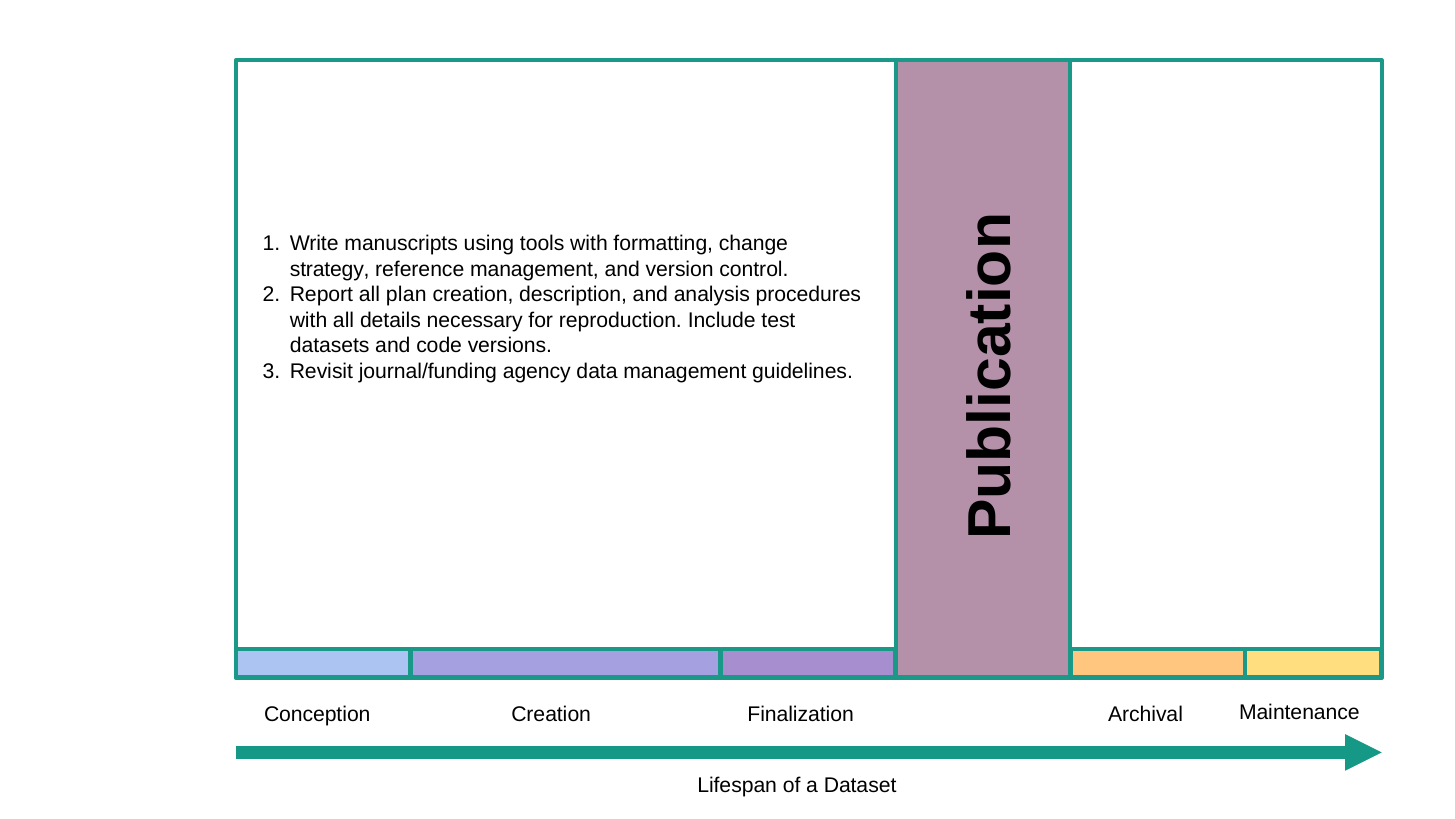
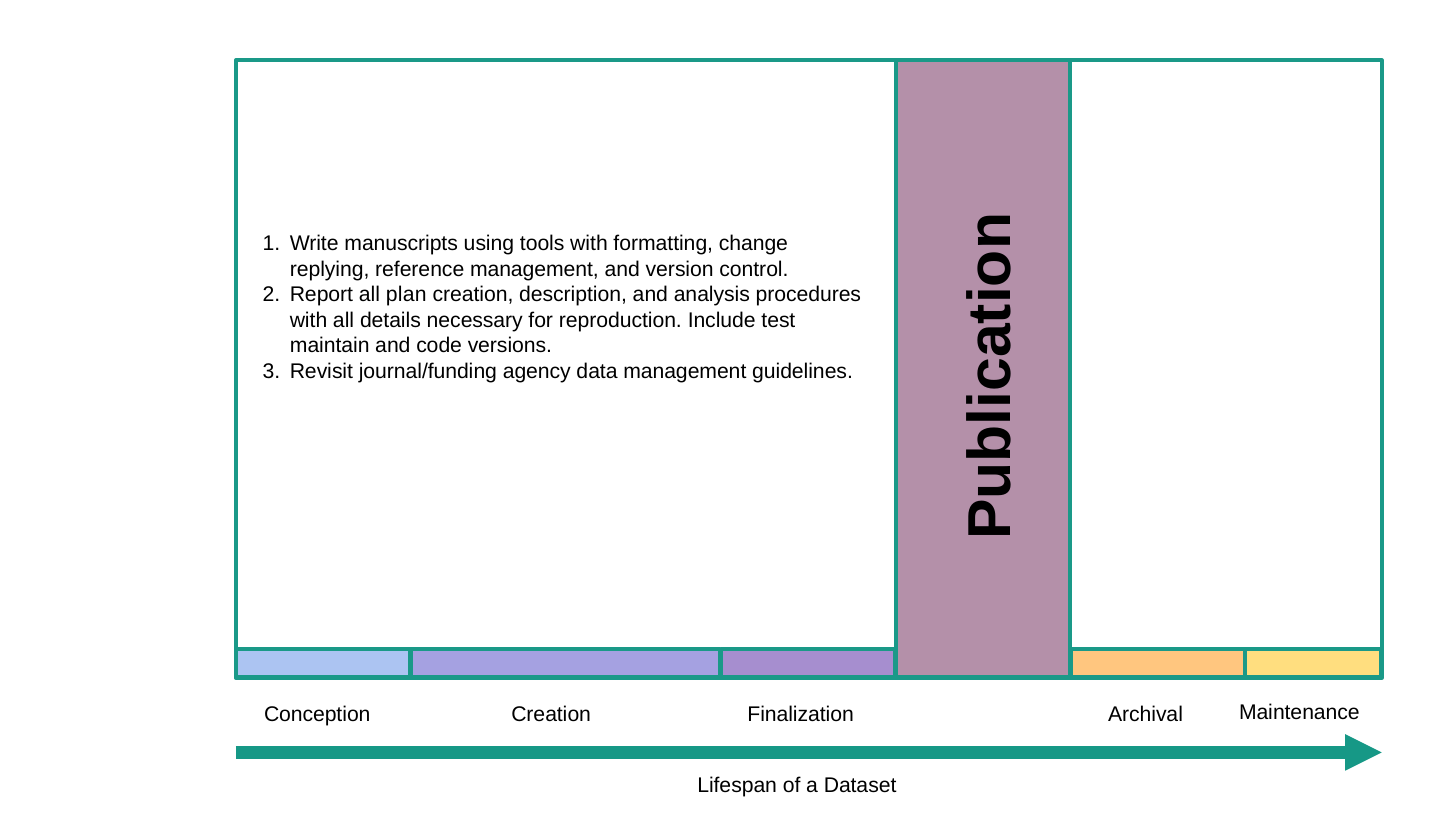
strategy: strategy -> replying (330, 269)
datasets: datasets -> maintain (330, 345)
